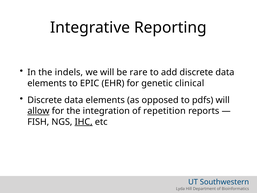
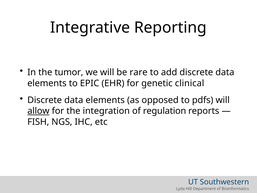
indels: indels -> tumor (69, 72)
repetition: repetition -> regulation (165, 111)
IHC underline: present -> none (84, 122)
